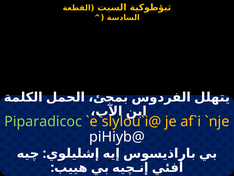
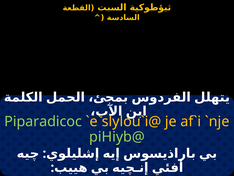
piHiyb@ colour: white -> light green (117, 137)
